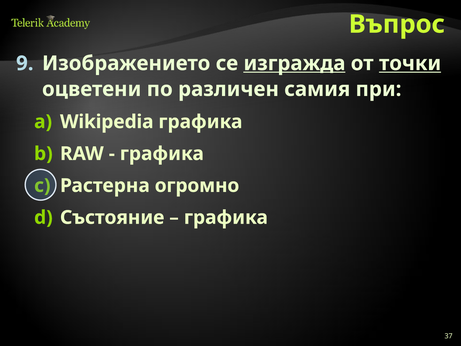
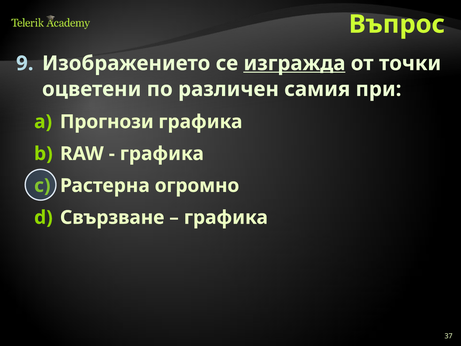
точки underline: present -> none (410, 63)
Wikipedia: Wikipedia -> Прогнози (107, 122)
Състояние: Състояние -> Свързване (112, 217)
